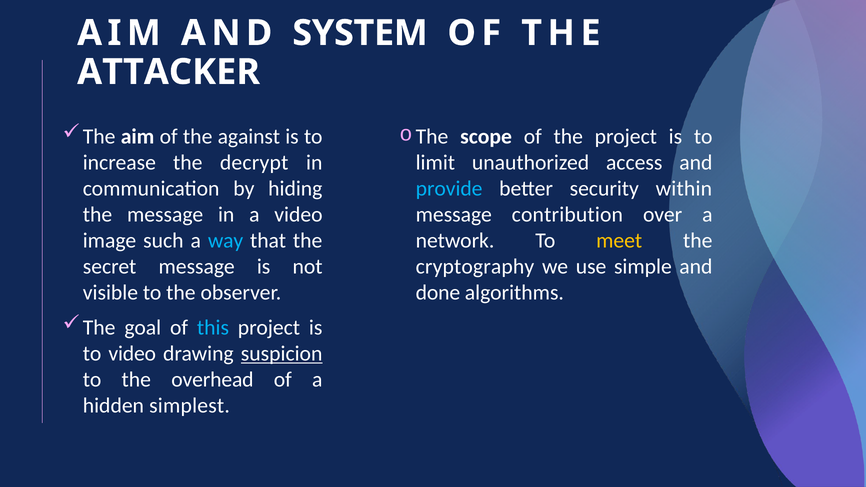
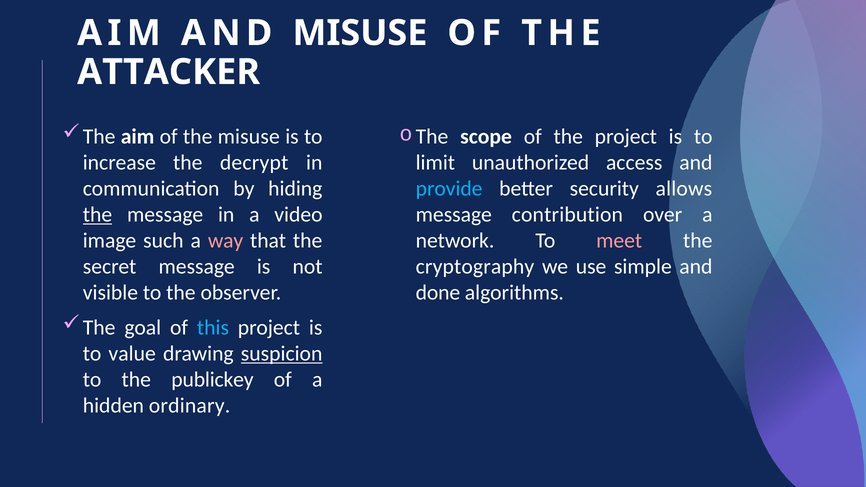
AND SYSTEM: SYSTEM -> MISUSE (360, 33)
the against: against -> misuse (249, 137)
within: within -> allows (684, 189)
the underline: none -> present (98, 215)
meet colour: yellow -> pink (619, 241)
way colour: light blue -> pink (226, 241)
to video: video -> value (132, 354)
overhead: overhead -> publickey (212, 380)
simplest: simplest -> ordinary (190, 406)
